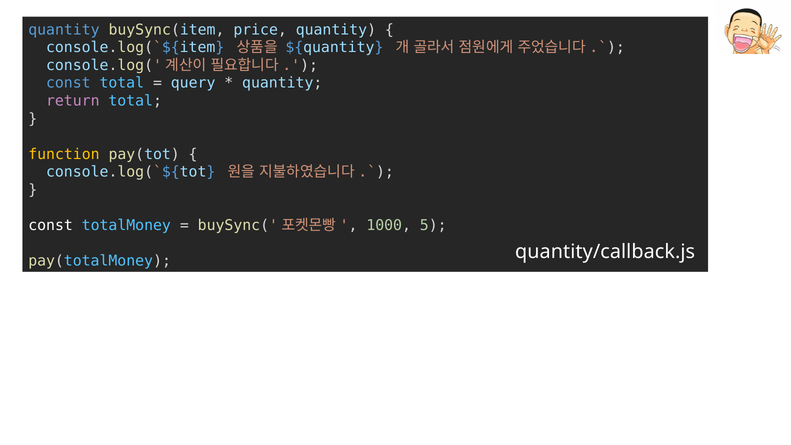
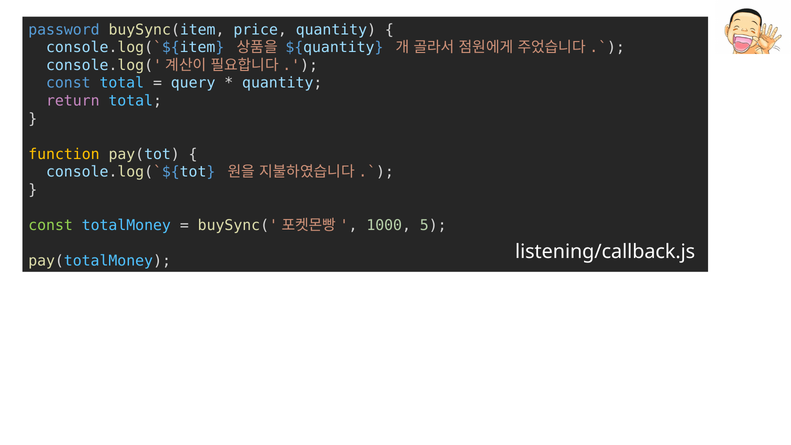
quantity: quantity -> password (64, 30)
const colour: white -> light green (51, 225)
quantity/callback.js: quantity/callback.js -> listening/callback.js (605, 251)
